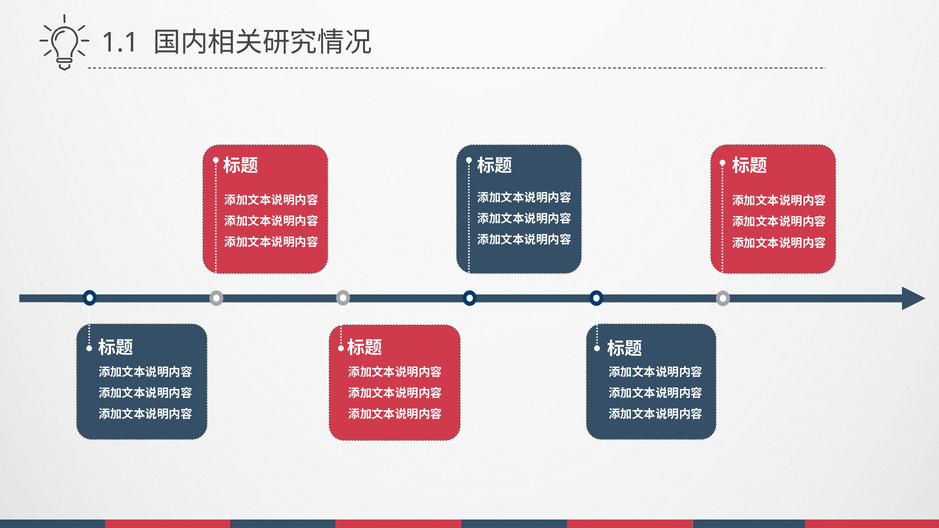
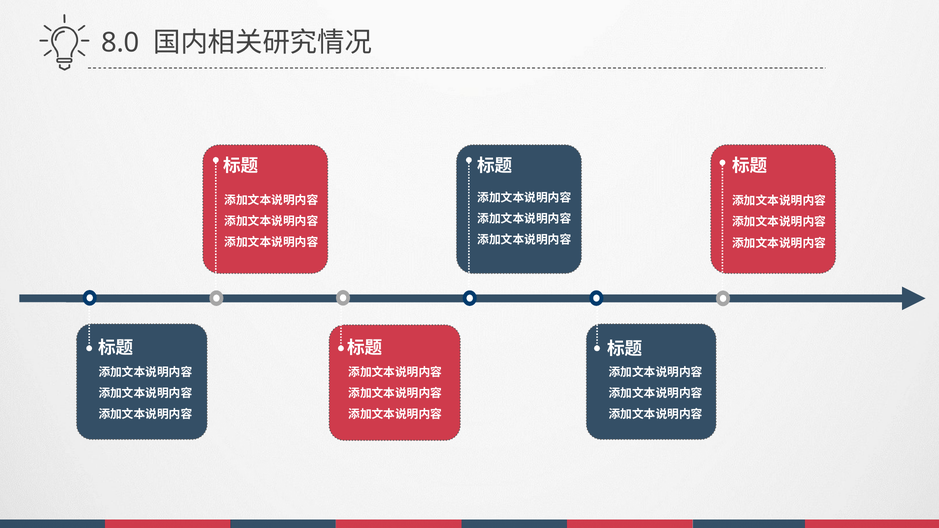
1.1: 1.1 -> 8.0 (120, 43)
